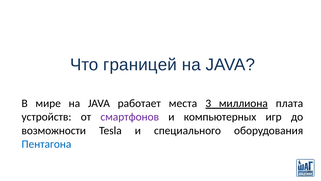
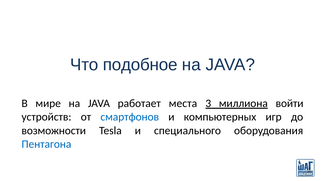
границей: границей -> подобное (140, 65)
плата: плата -> войти (290, 103)
смартфонов colour: purple -> blue (130, 117)
